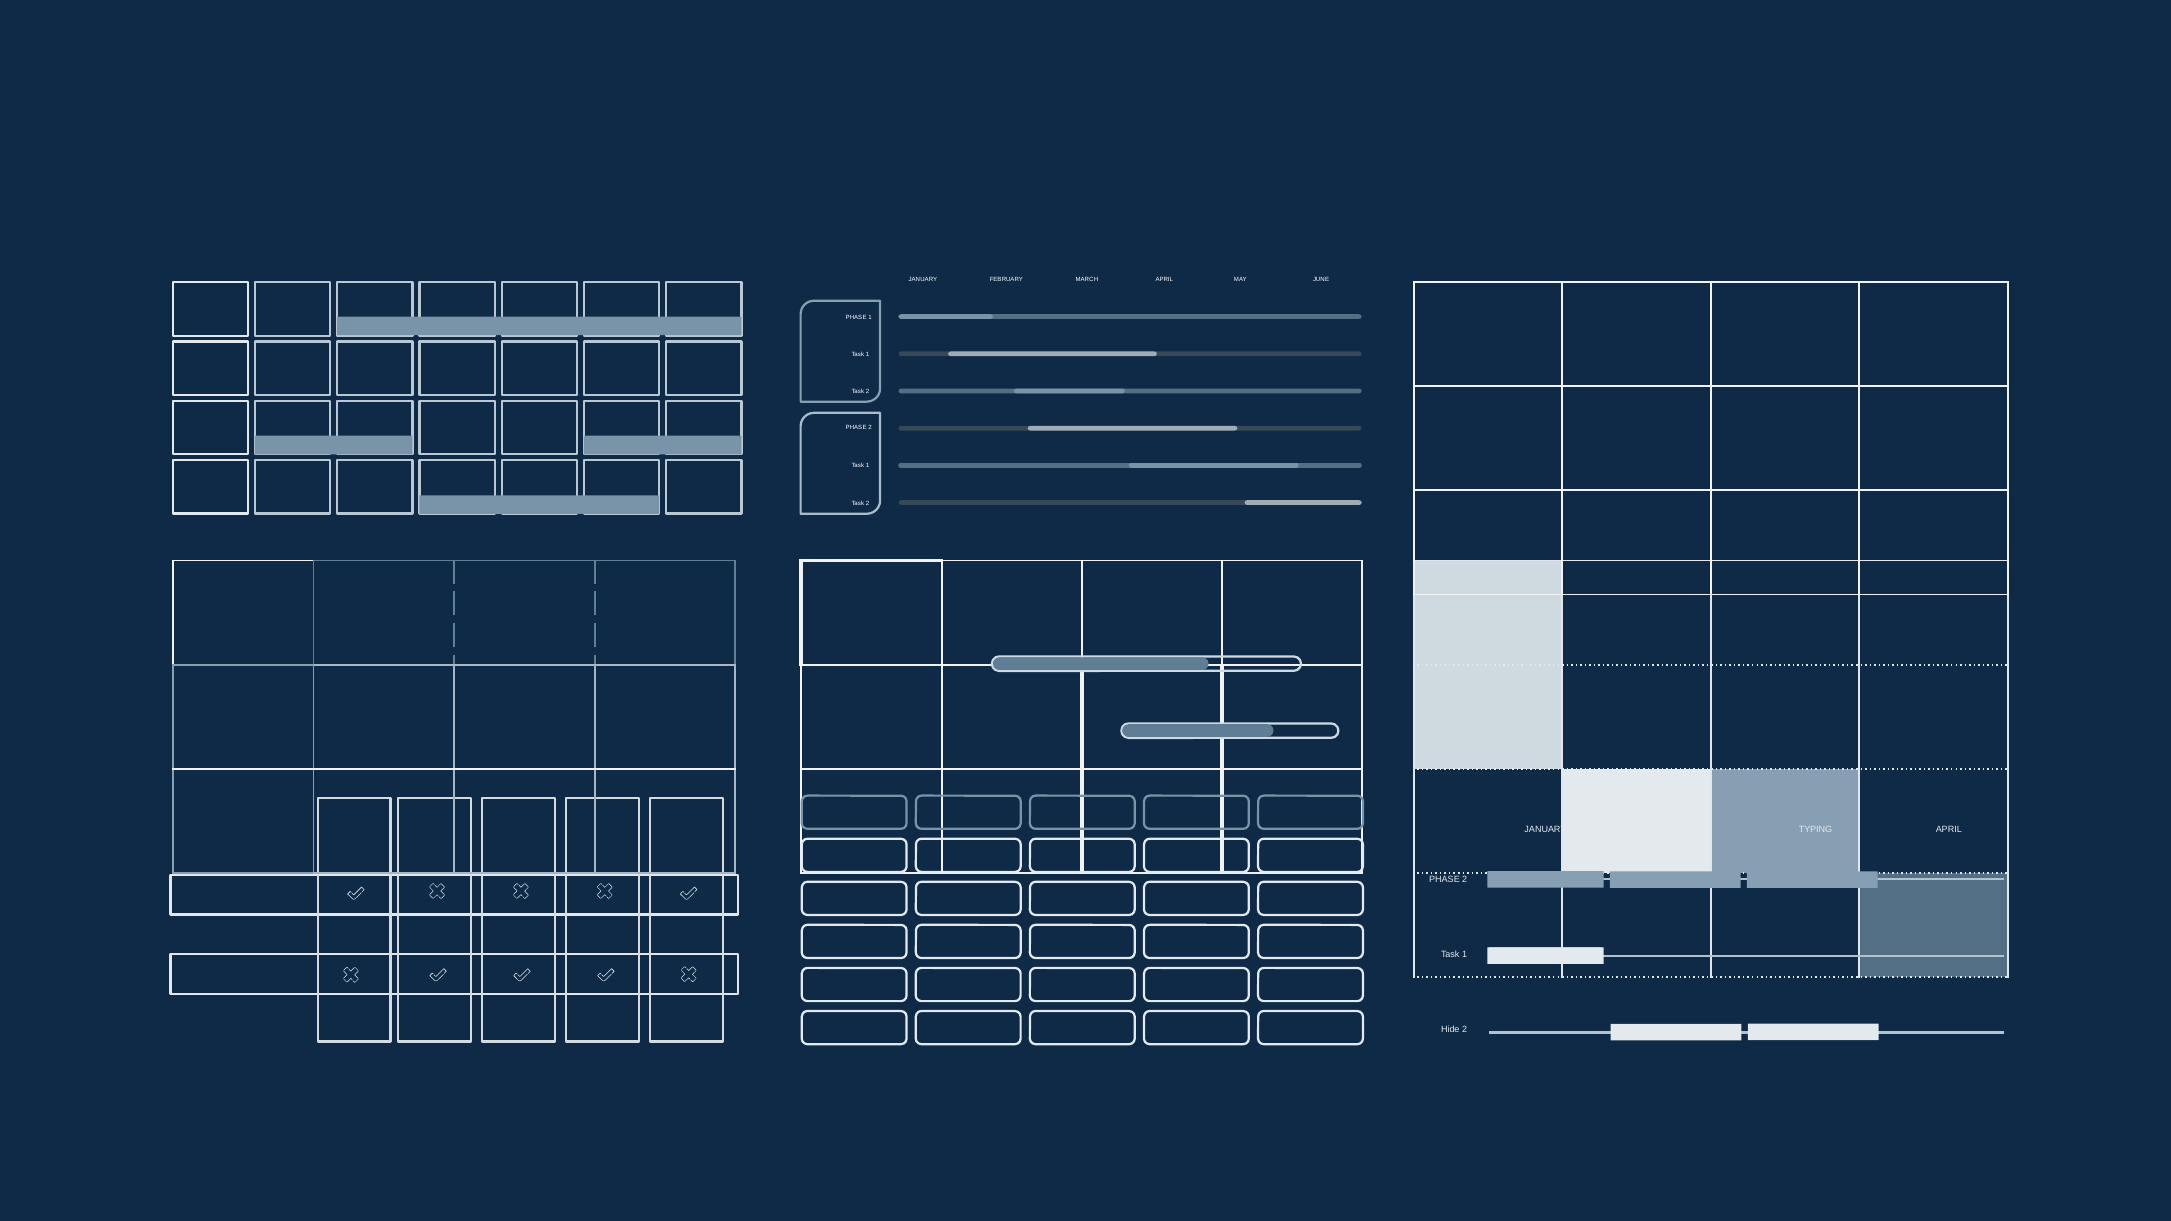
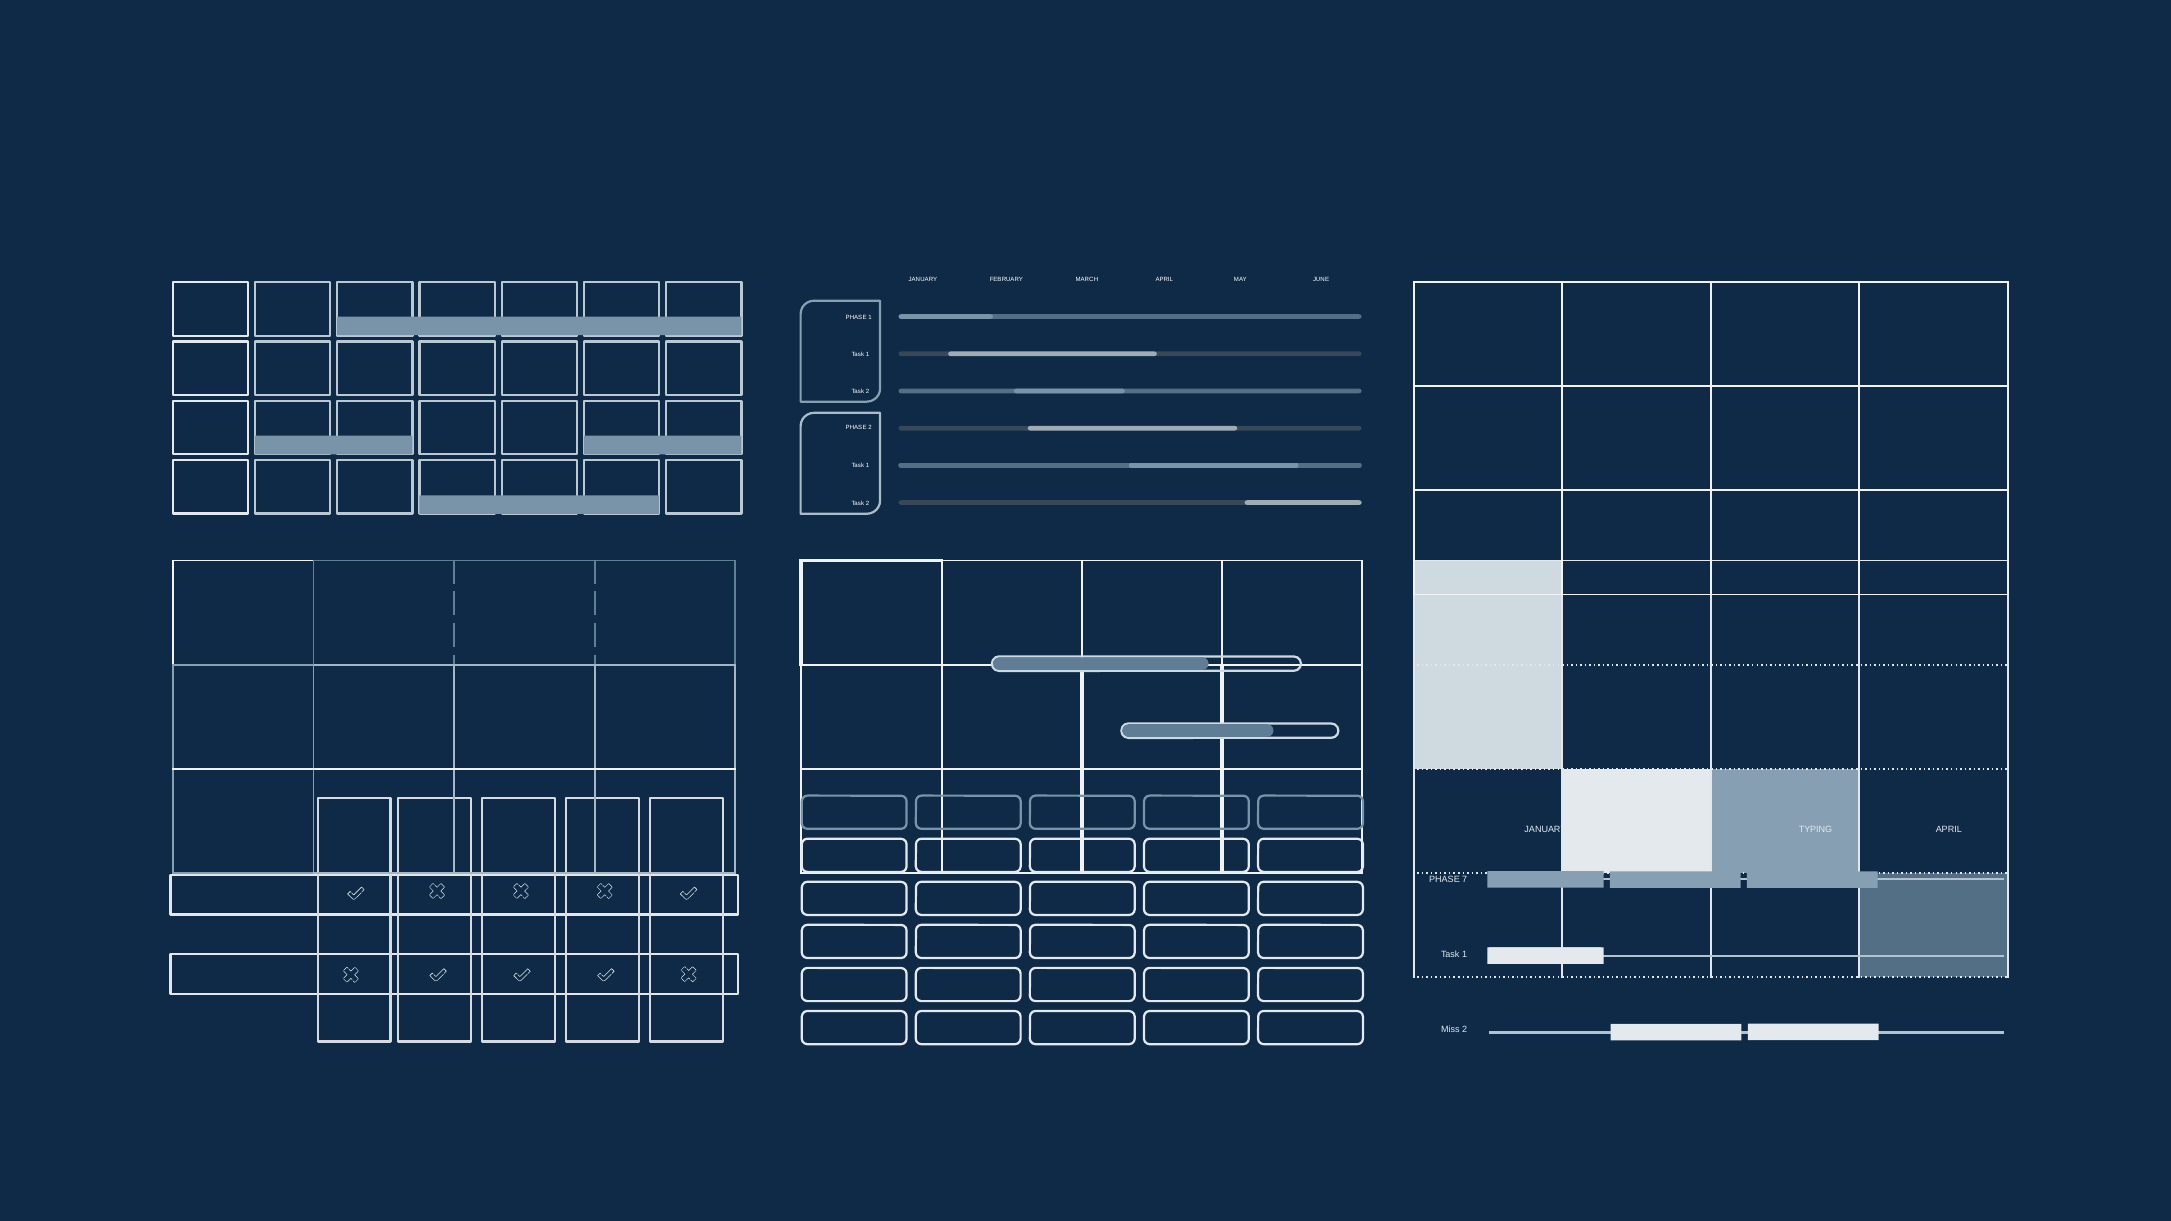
2: 2 -> 7 (1465, 880)
Hide: Hide -> Miss (1450, 1030)
